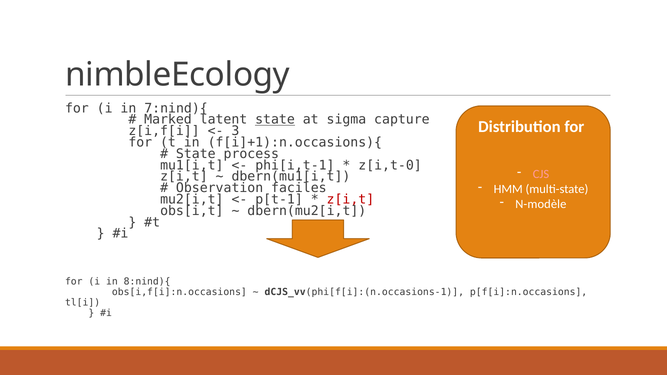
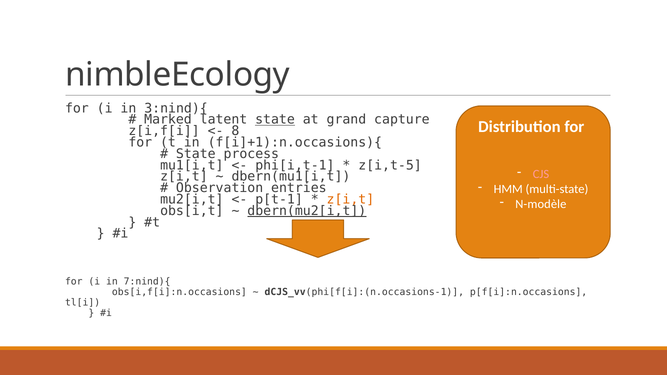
7:nind){: 7:nind){ -> 3:nind){ (176, 108)
sigma: sigma -> grand (346, 120)
3: 3 -> 8 (235, 131)
z[i,t-0: z[i,t-0 -> z[i,t-5 (390, 165)
faciles: faciles -> entries (299, 188)
z[i,t colour: red -> orange (350, 199)
dbern(mu2[i,t underline: none -> present (307, 211)
8:nind){: 8:nind){ -> 7:nind){ (147, 282)
